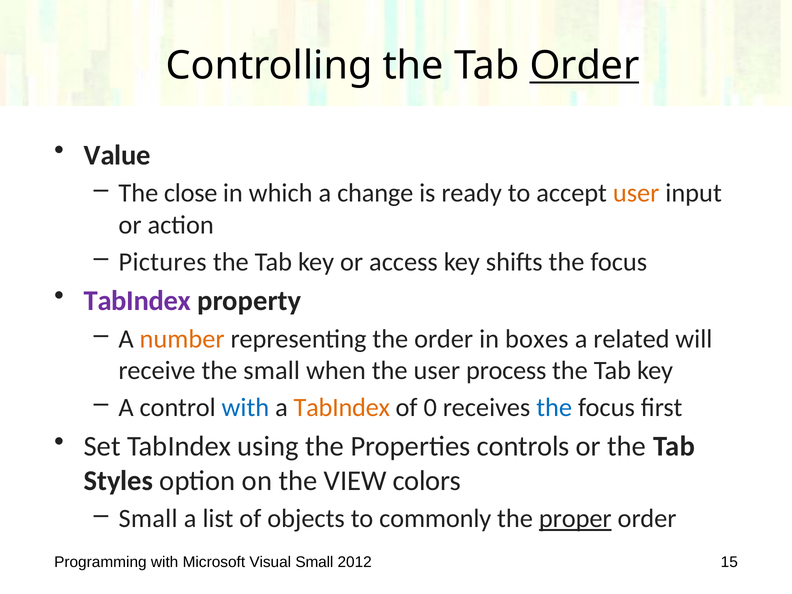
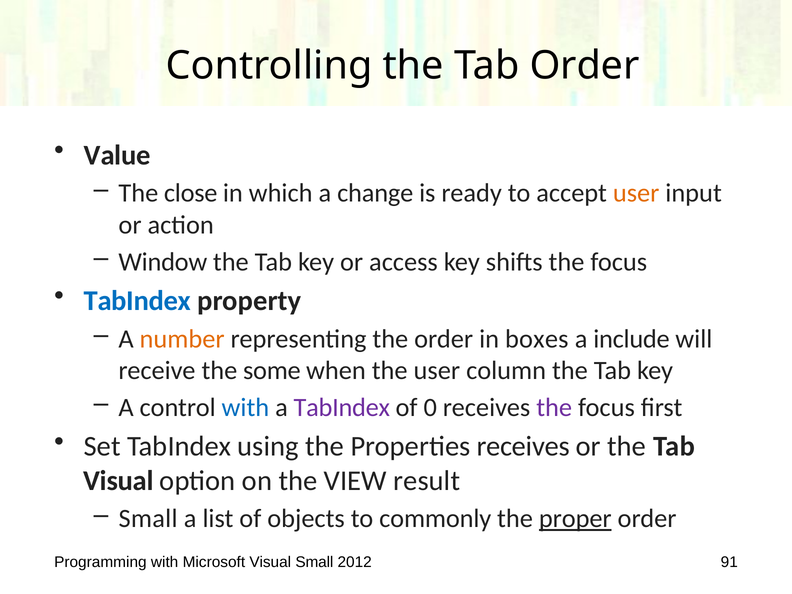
Order underline: present -> none (585, 65)
Pictures: Pictures -> Window (163, 262)
TabIndex colour: purple -> blue (137, 301)
related: related -> include (632, 339)
the small: small -> some (272, 370)
process: process -> column (506, 370)
TabIndex colour: orange -> purple (342, 407)
the colour: blue -> purple (554, 407)
Properties controls: controls -> receives (523, 446)
Styles: Styles -> Visual (119, 481)
colors: colors -> result (427, 481)
15: 15 -> 91 (729, 562)
